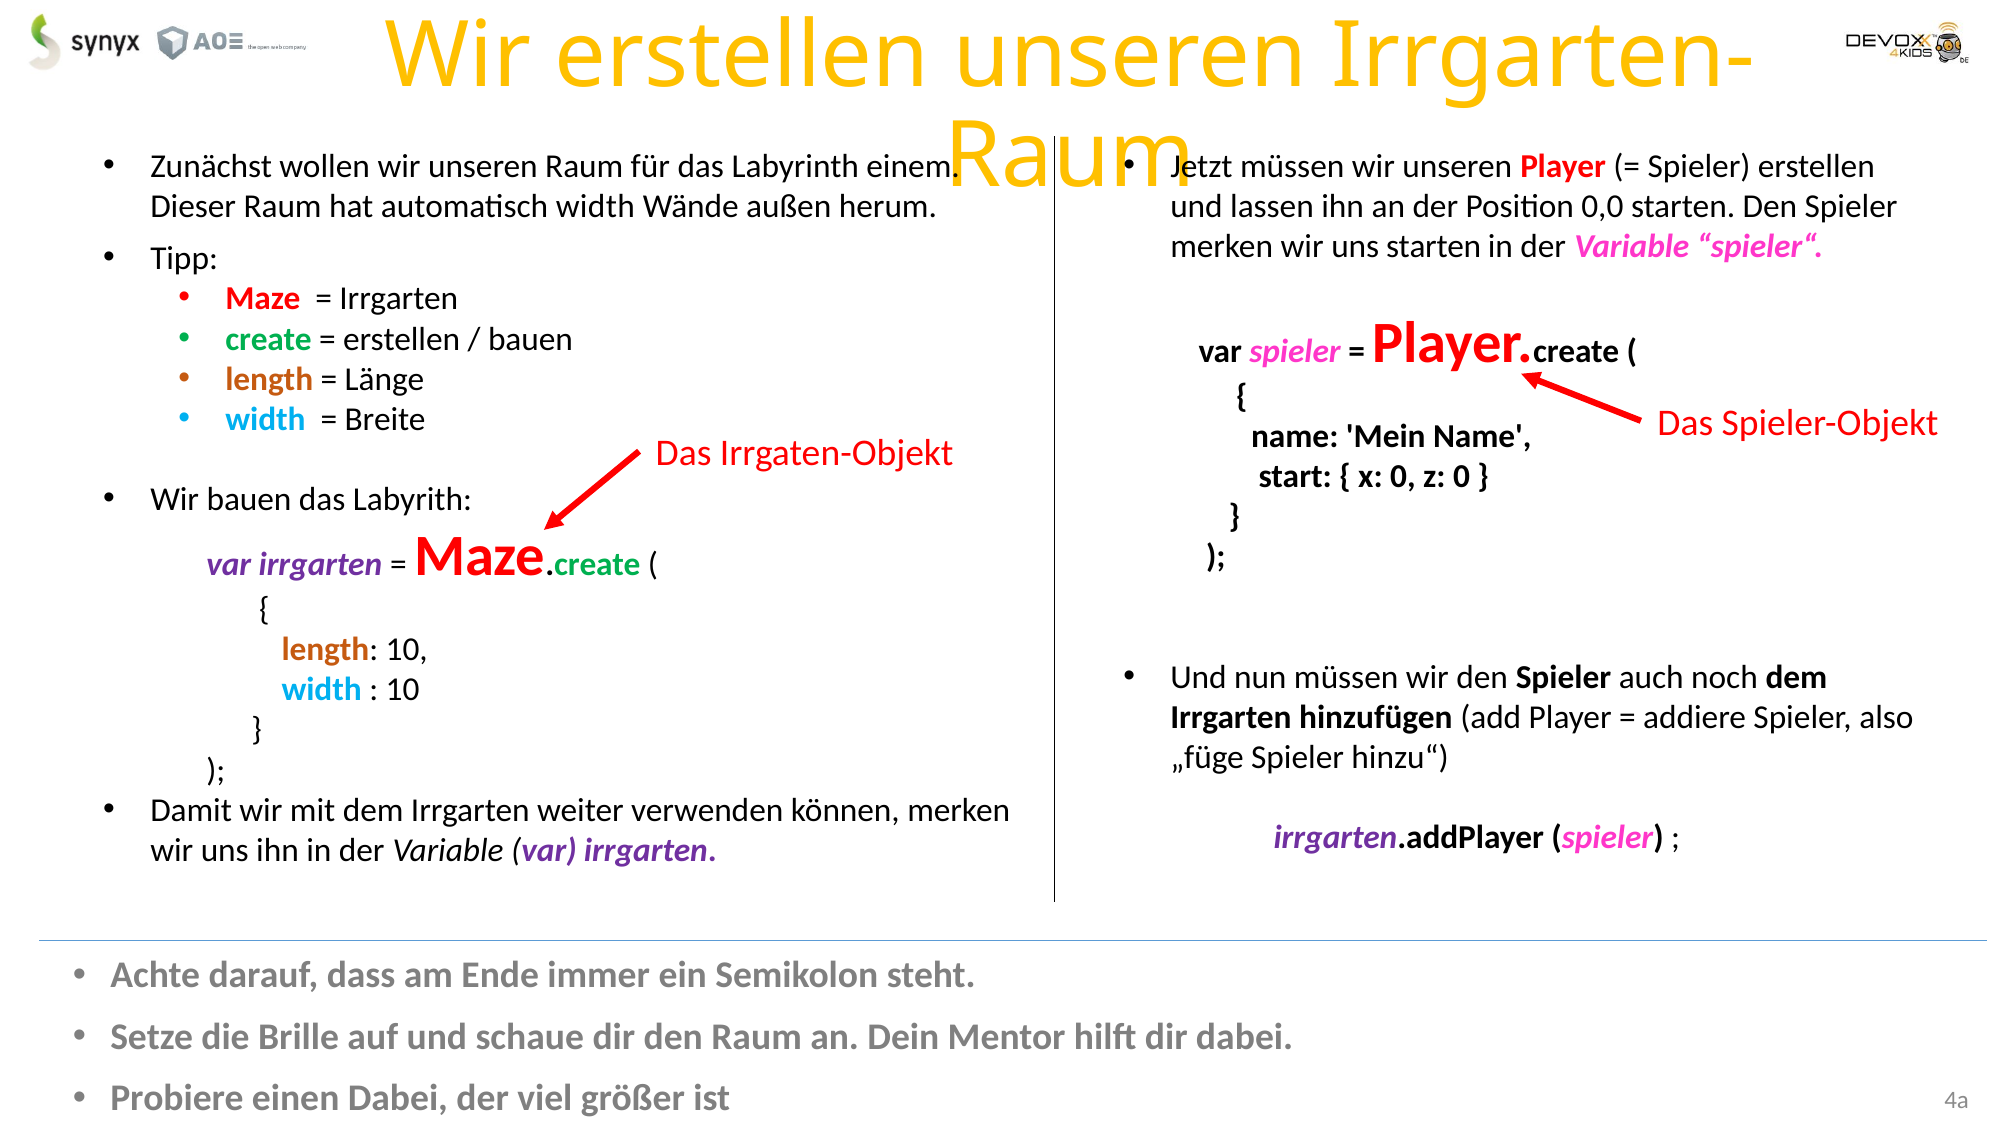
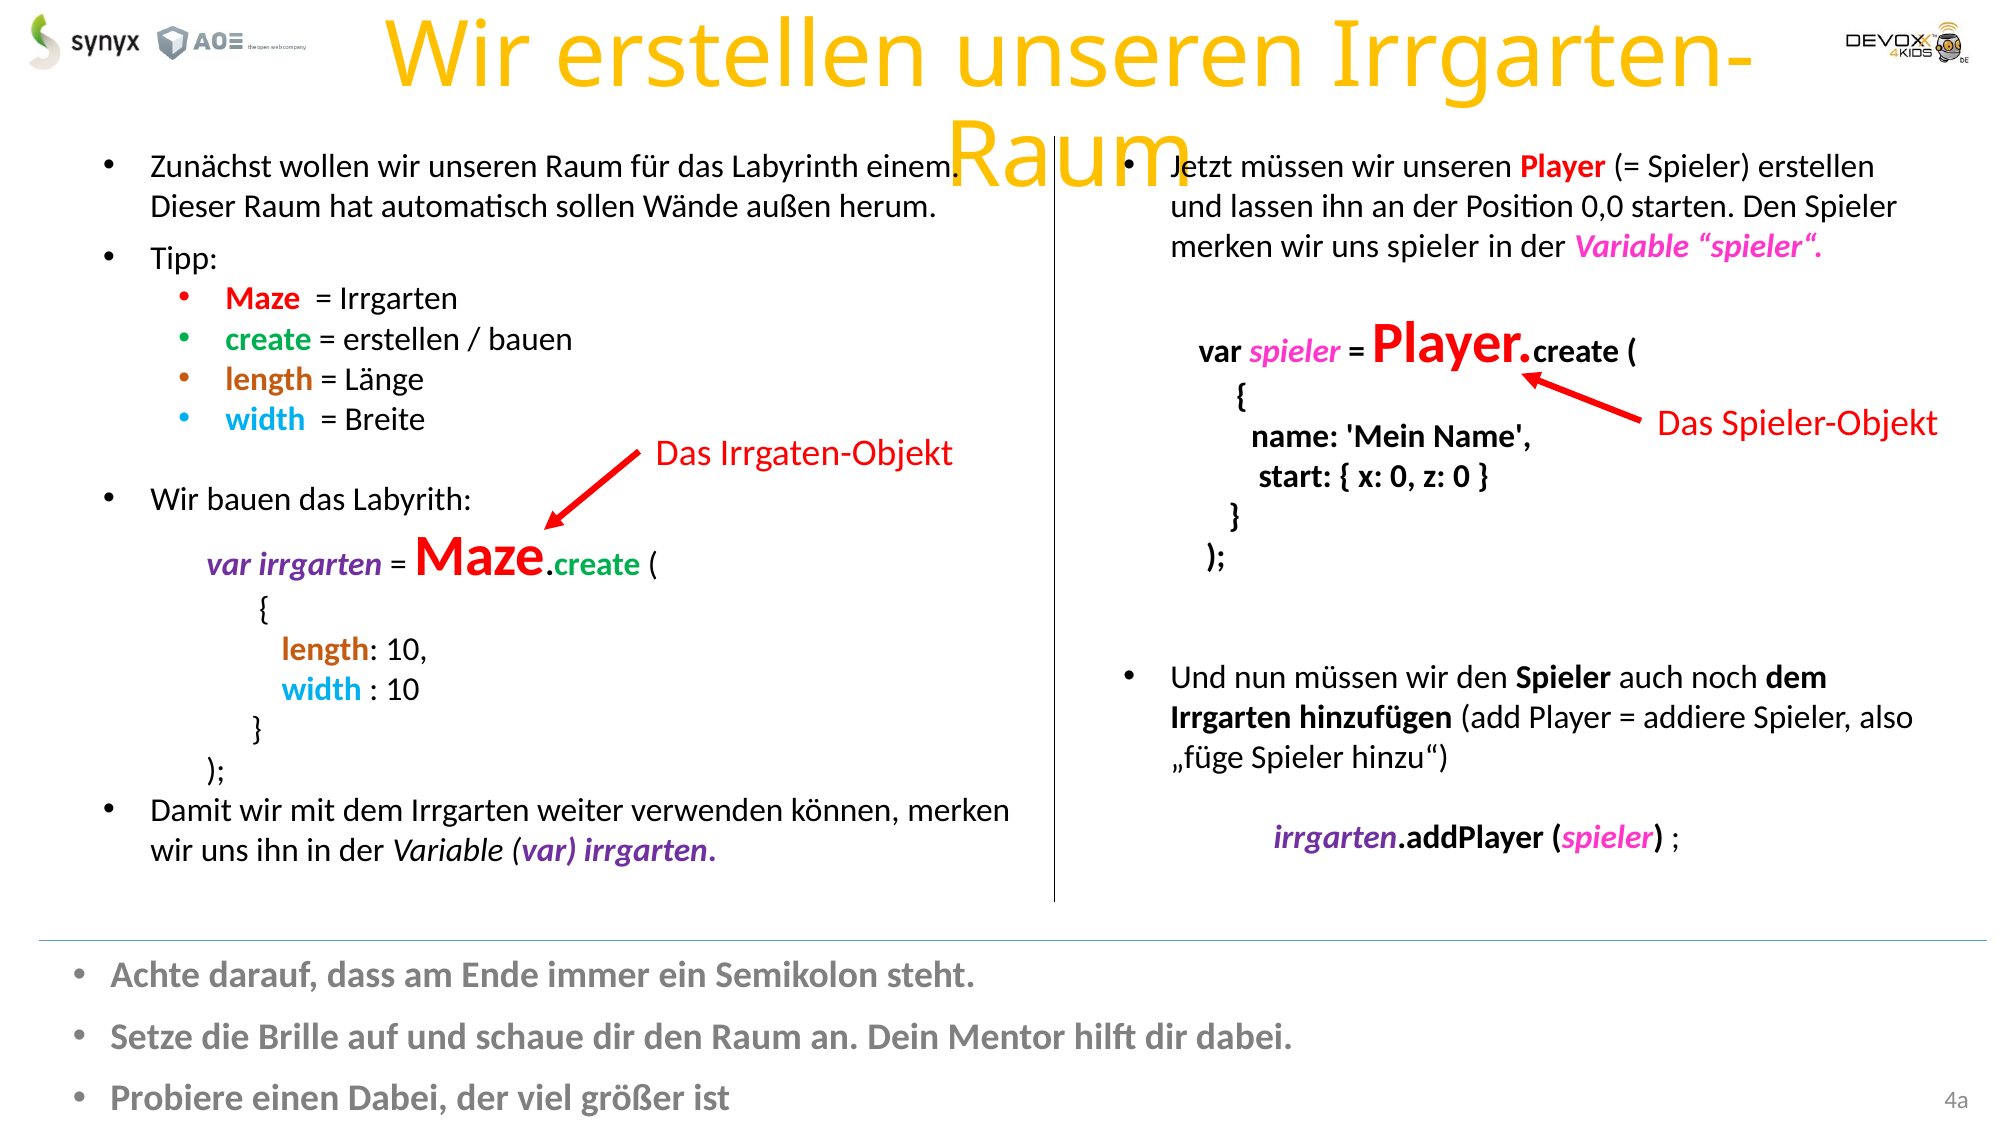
automatisch width: width -> sollen (596, 206)
uns starten: starten -> spieler (1433, 246)
